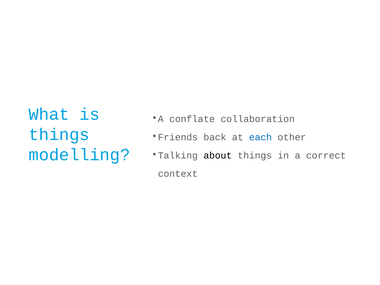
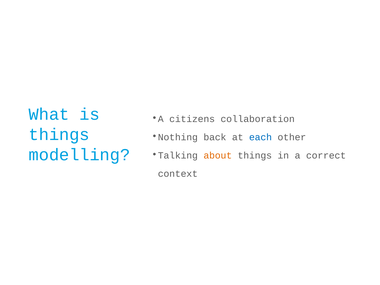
conflate: conflate -> citizens (192, 119)
Friends: Friends -> Nothing (178, 137)
about colour: black -> orange (218, 155)
